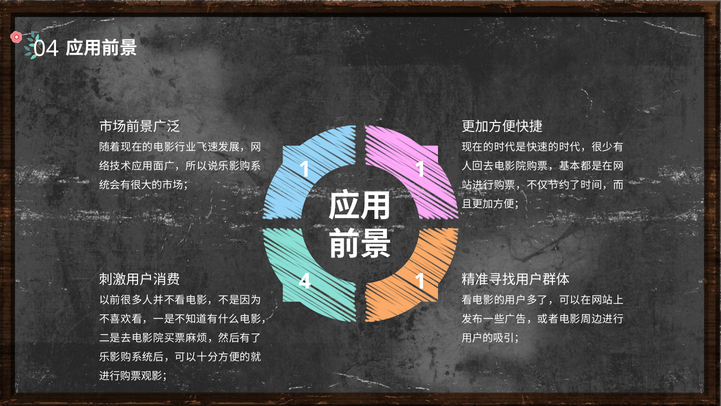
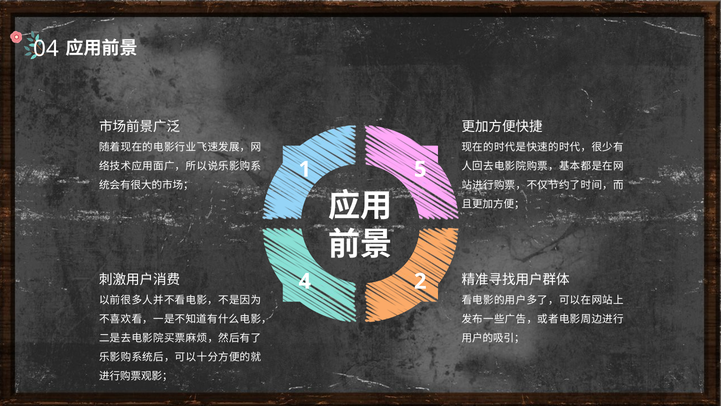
1 1: 1 -> 5 (420, 169)
4 1: 1 -> 2 (420, 281)
